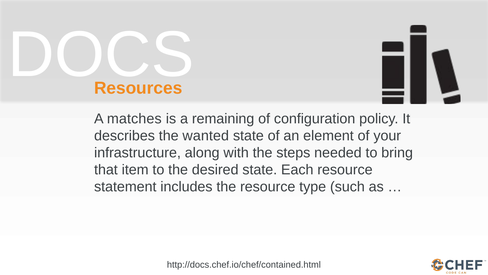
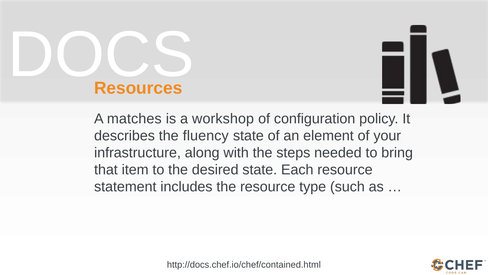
remaining: remaining -> workshop (223, 118)
wanted: wanted -> fluency (206, 135)
